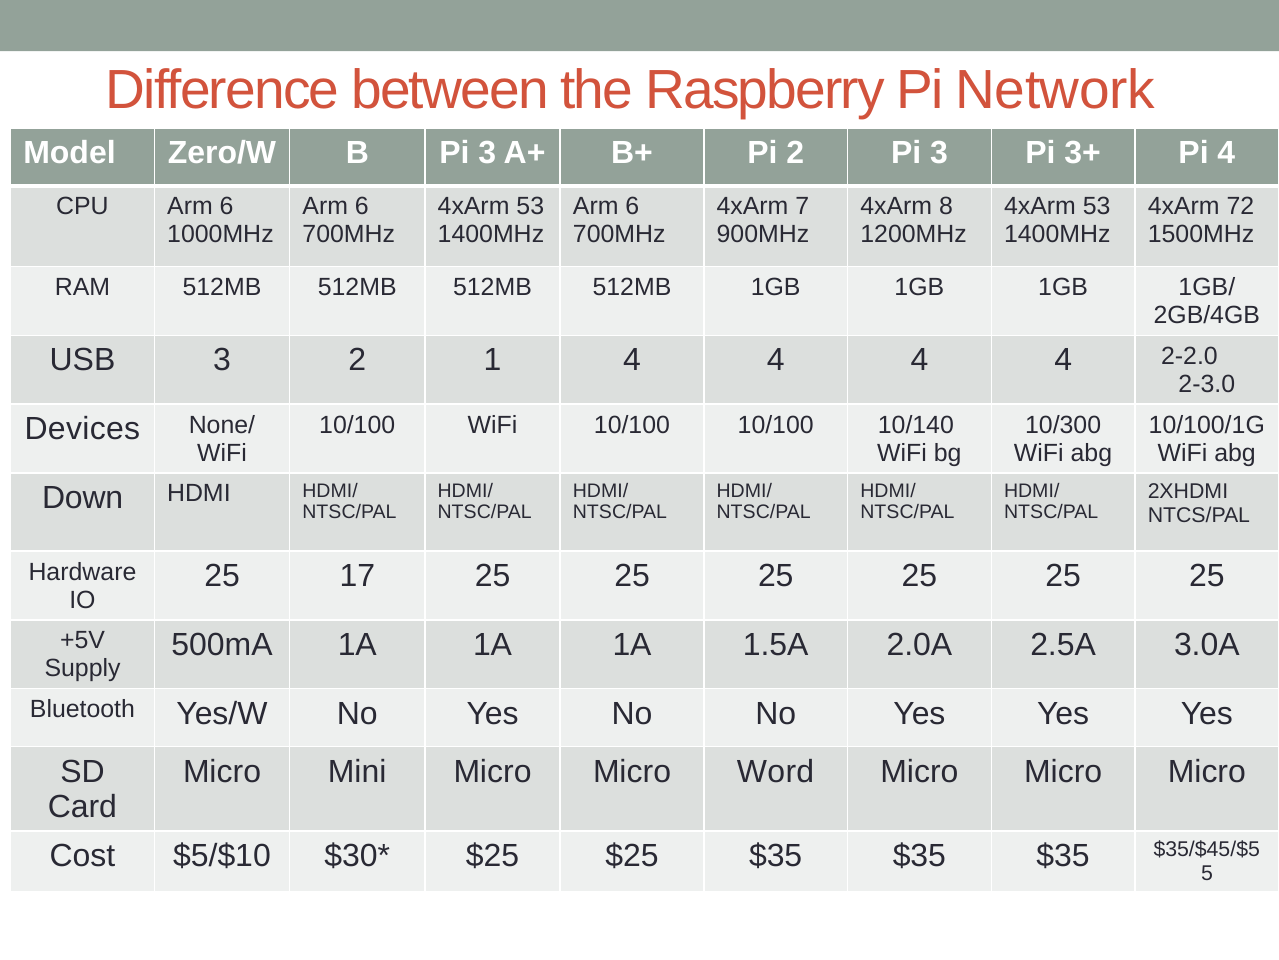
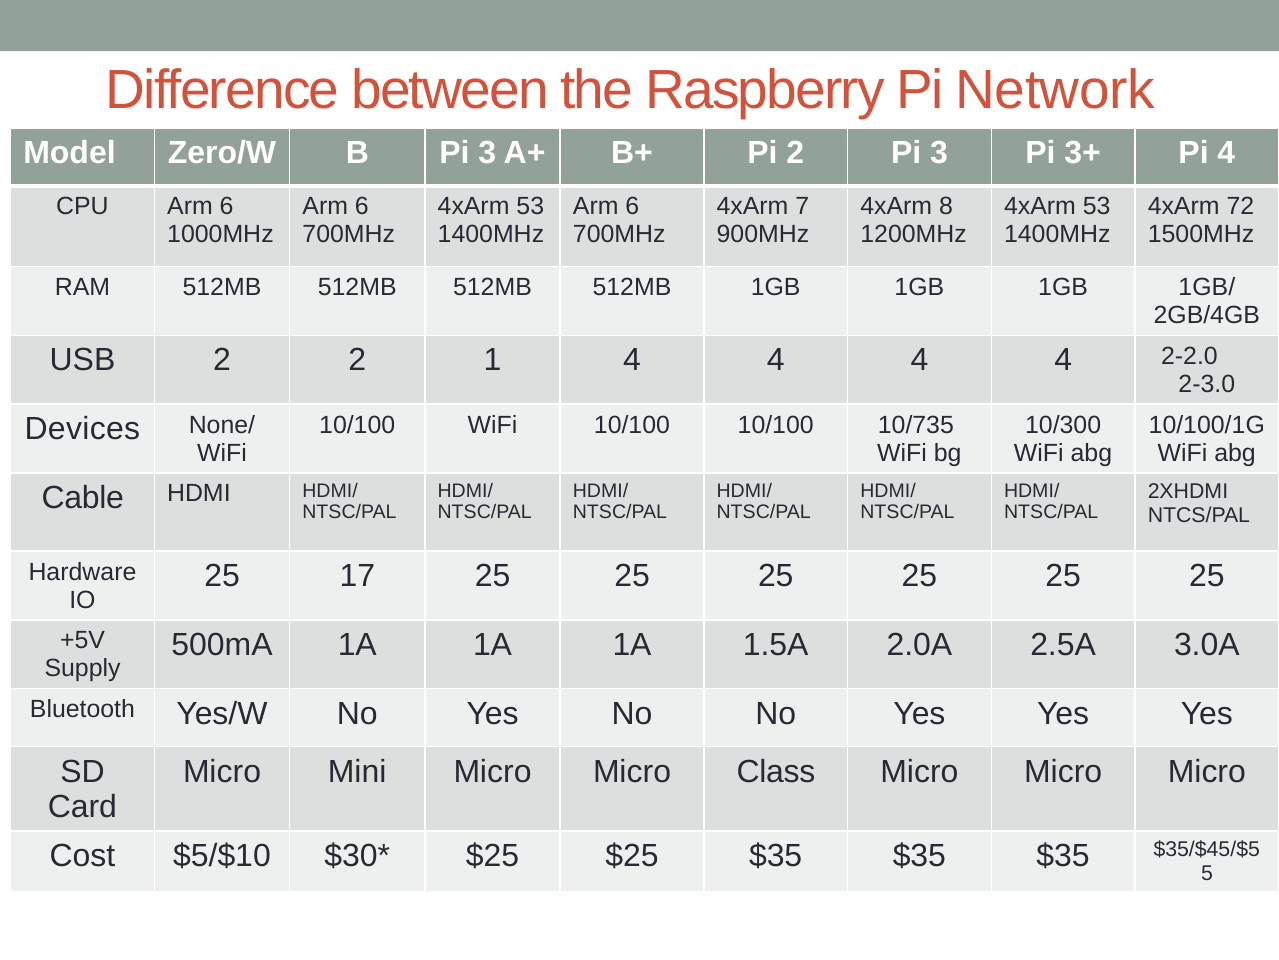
USB 3: 3 -> 2 (222, 360)
10/140: 10/140 -> 10/735 (916, 425)
Down: Down -> Cable (83, 497)
Word: Word -> Class (776, 771)
